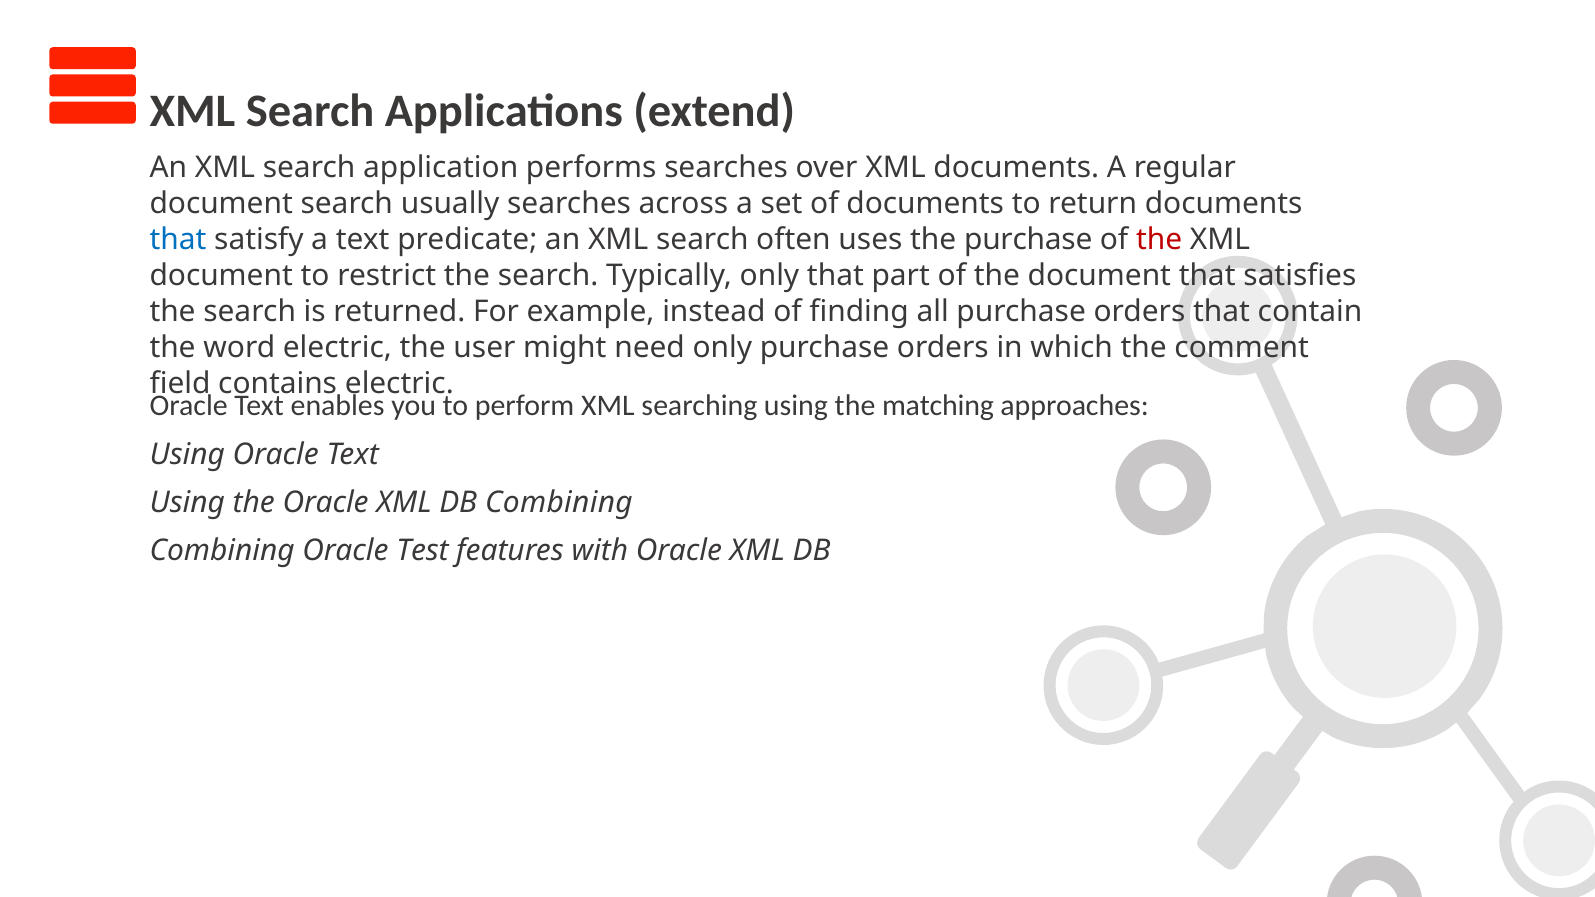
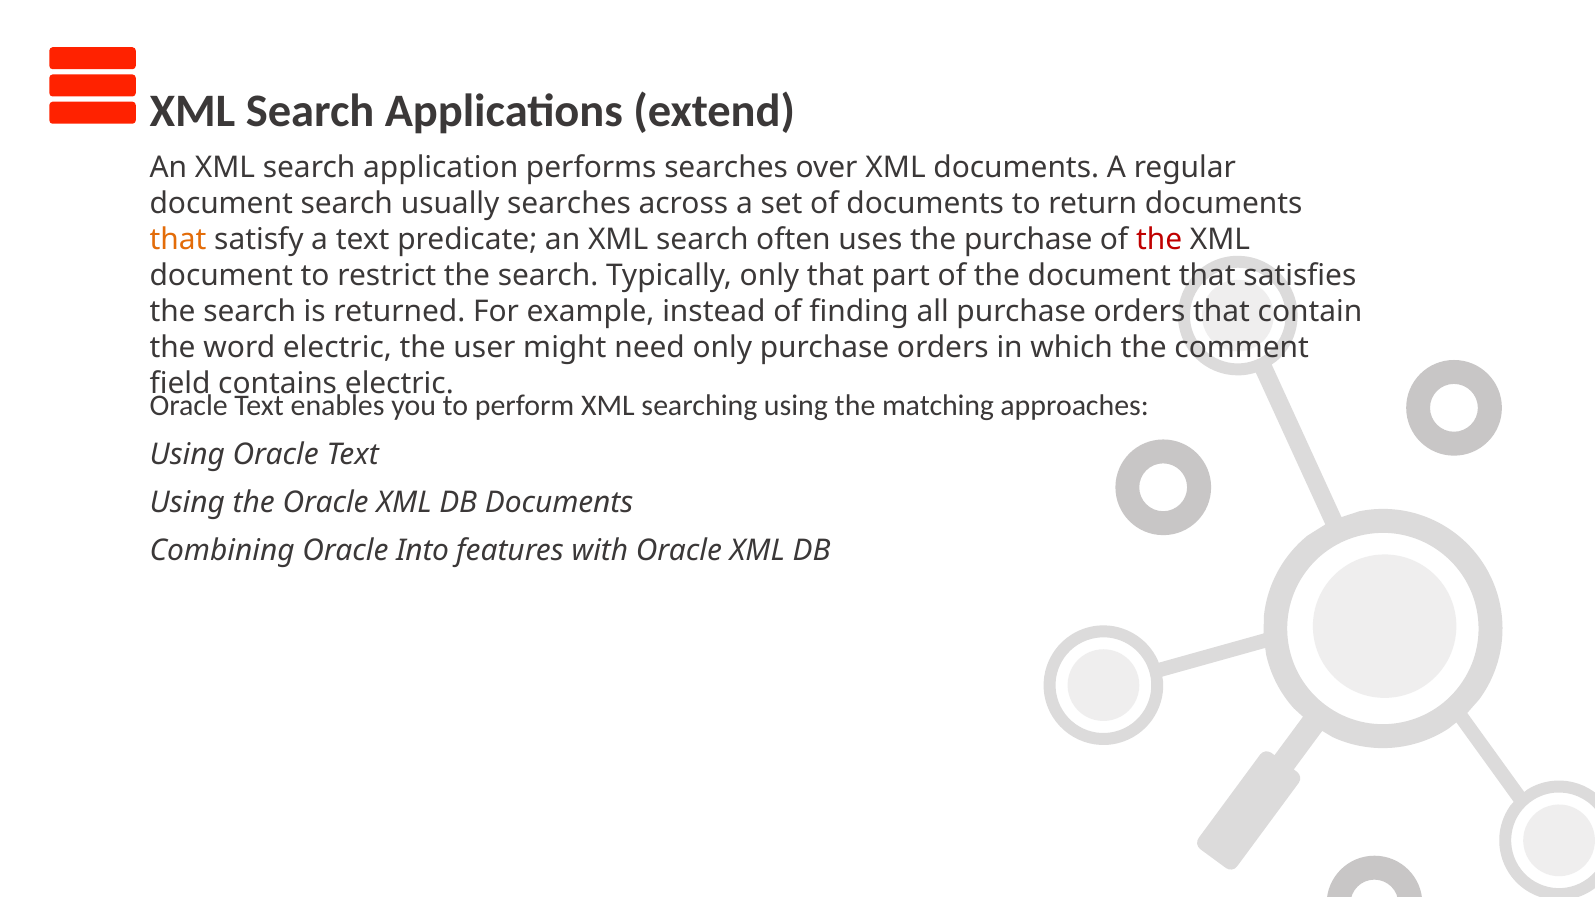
that colour: blue -> orange (178, 240)
DB Combining: Combining -> Documents (559, 503)
Test: Test -> Into (423, 551)
